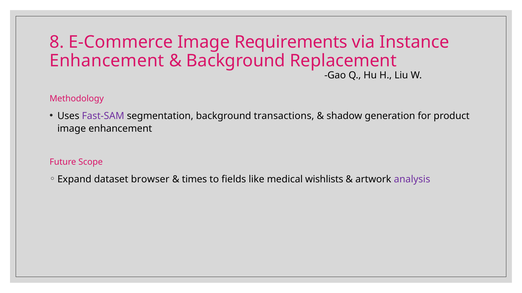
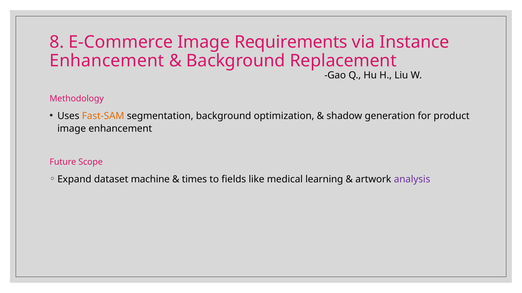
Fast-SAM colour: purple -> orange (103, 116)
transactions: transactions -> optimization (284, 116)
browser: browser -> machine (150, 180)
wishlists: wishlists -> learning (324, 180)
